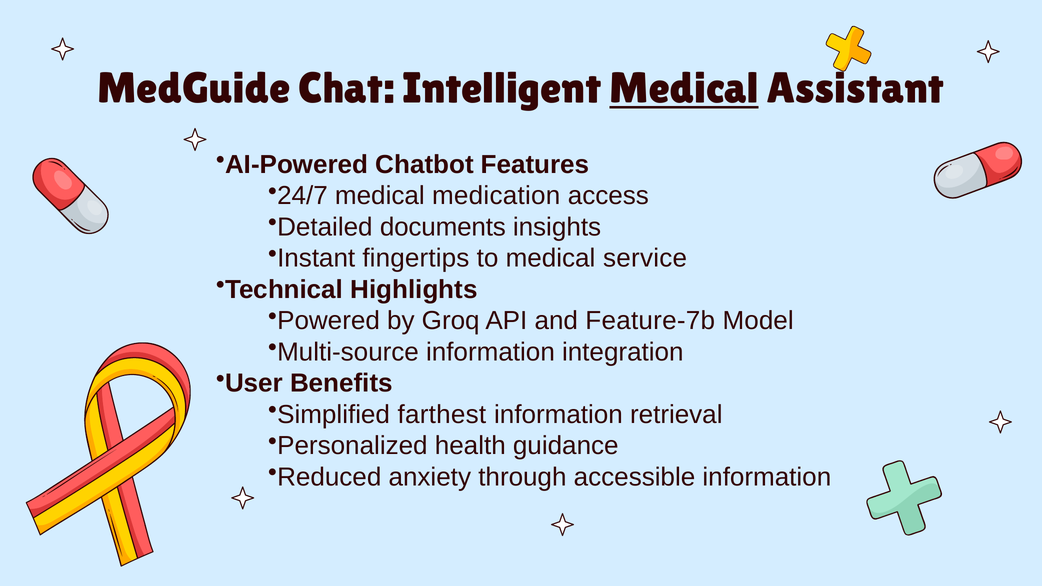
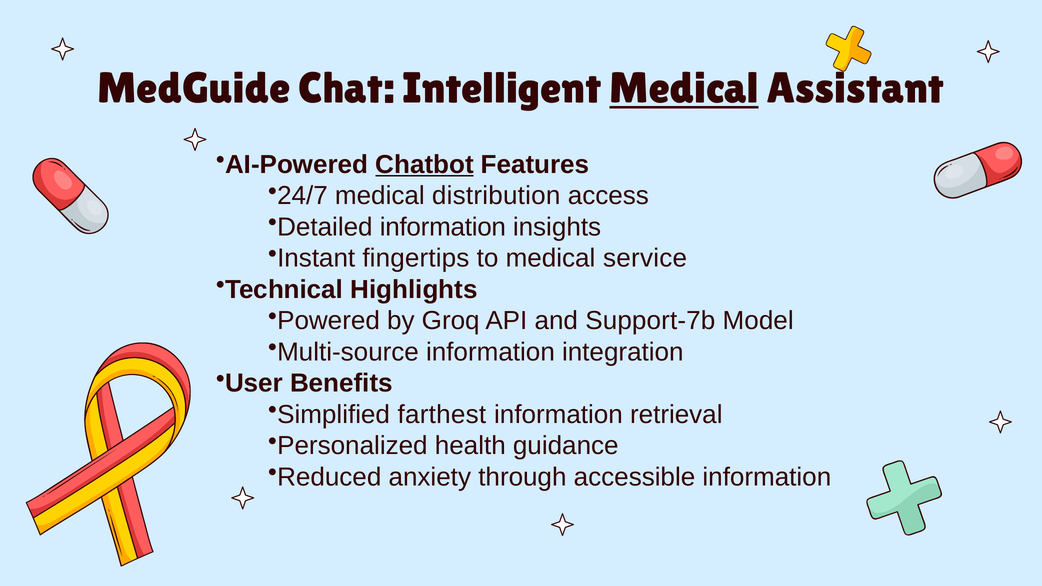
Chatbot underline: none -> present (425, 165)
medication: medication -> distribution (496, 196)
Detailed documents: documents -> information (443, 227)
Feature-7b: Feature-7b -> Support-7b (650, 321)
